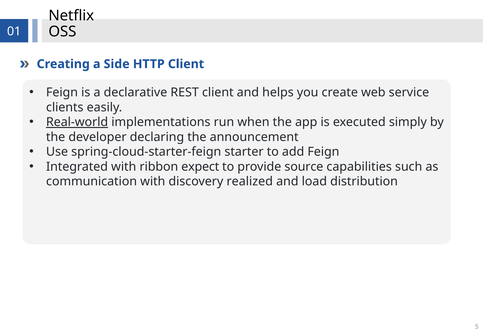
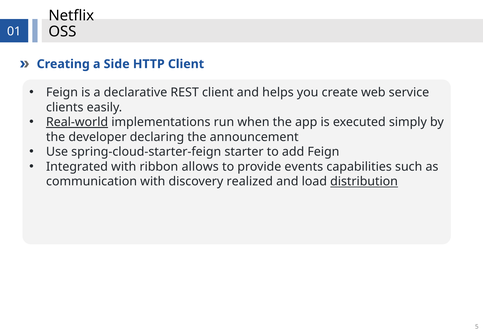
expect: expect -> allows (200, 167)
source: source -> events (304, 167)
distribution underline: none -> present (364, 182)
